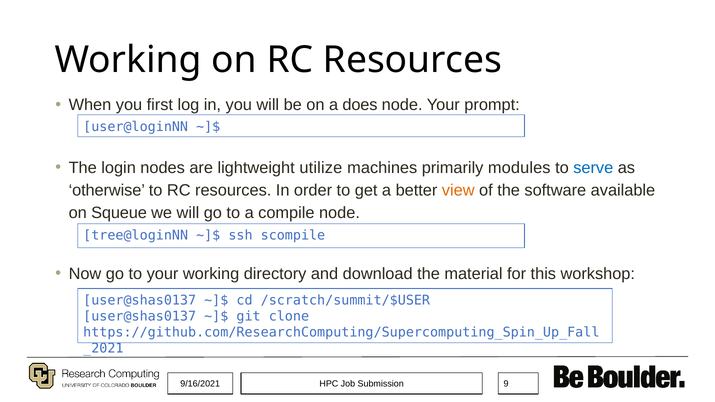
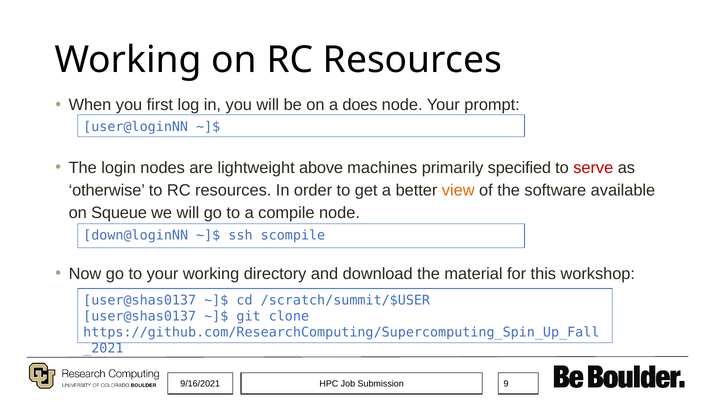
utilize: utilize -> above (321, 168)
modules: modules -> specified (519, 168)
serve colour: blue -> red (593, 168)
tree@loginNN: tree@loginNN -> down@loginNN (136, 236)
